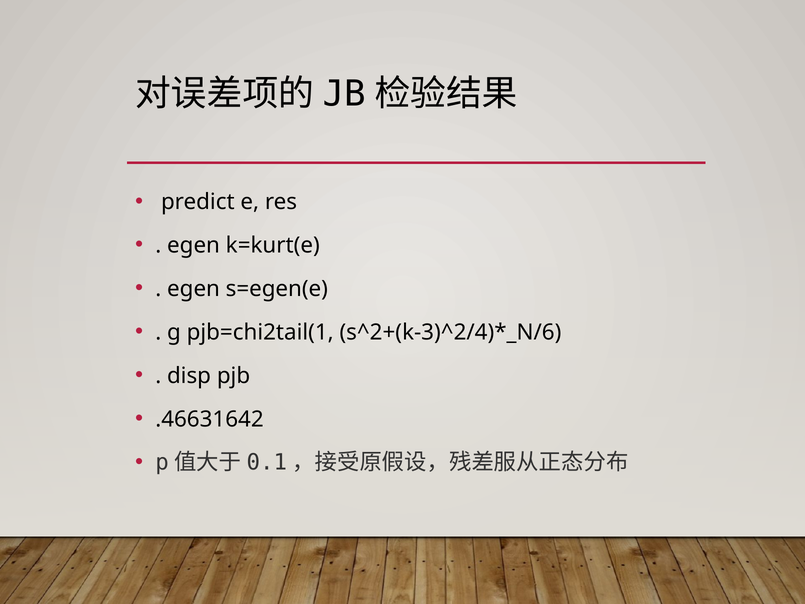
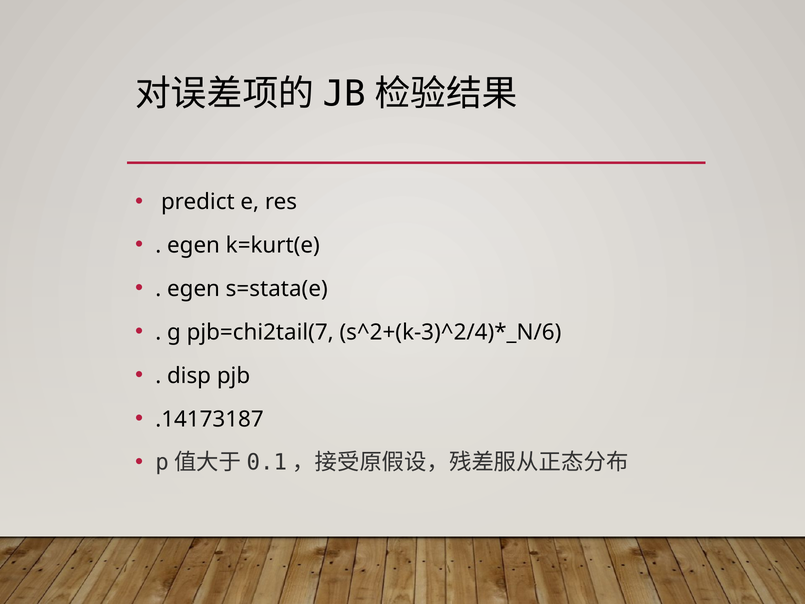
s=egen(e: s=egen(e -> s=stata(e (277, 289)
pjb=chi2tail(1: pjb=chi2tail(1 -> pjb=chi2tail(7 (260, 332)
.46631642: .46631642 -> .14173187 (209, 419)
